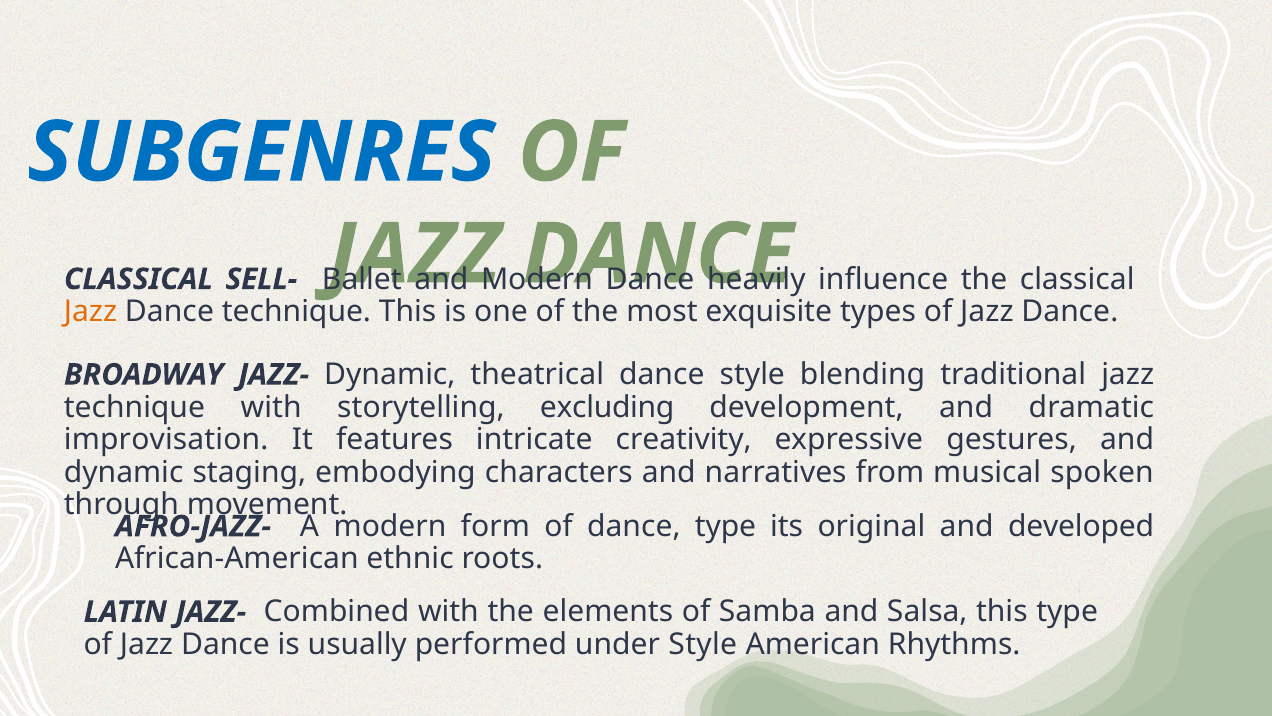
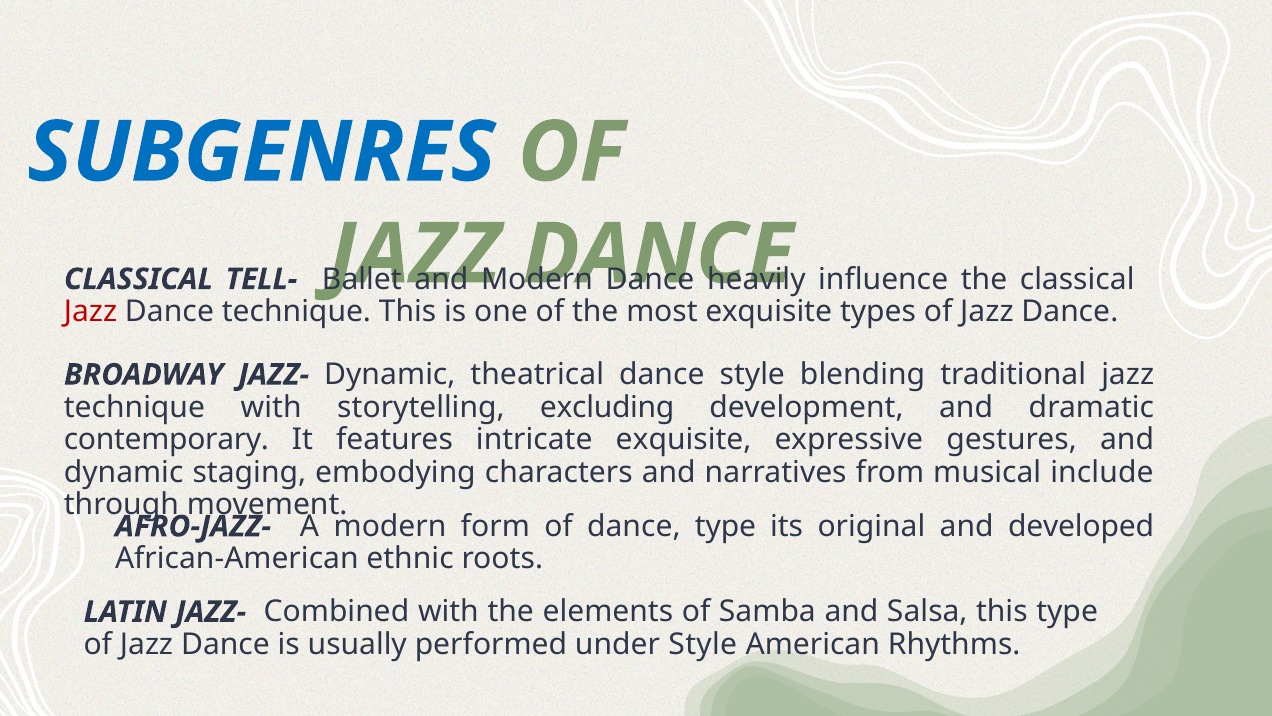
SELL-: SELL- -> TELL- (261, 279)
Jazz colour: orange -> red (91, 311)
improvisation: improvisation -> contemporary (166, 439)
intricate creativity: creativity -> exquisite (684, 439)
spoken: spoken -> include (1102, 472)
